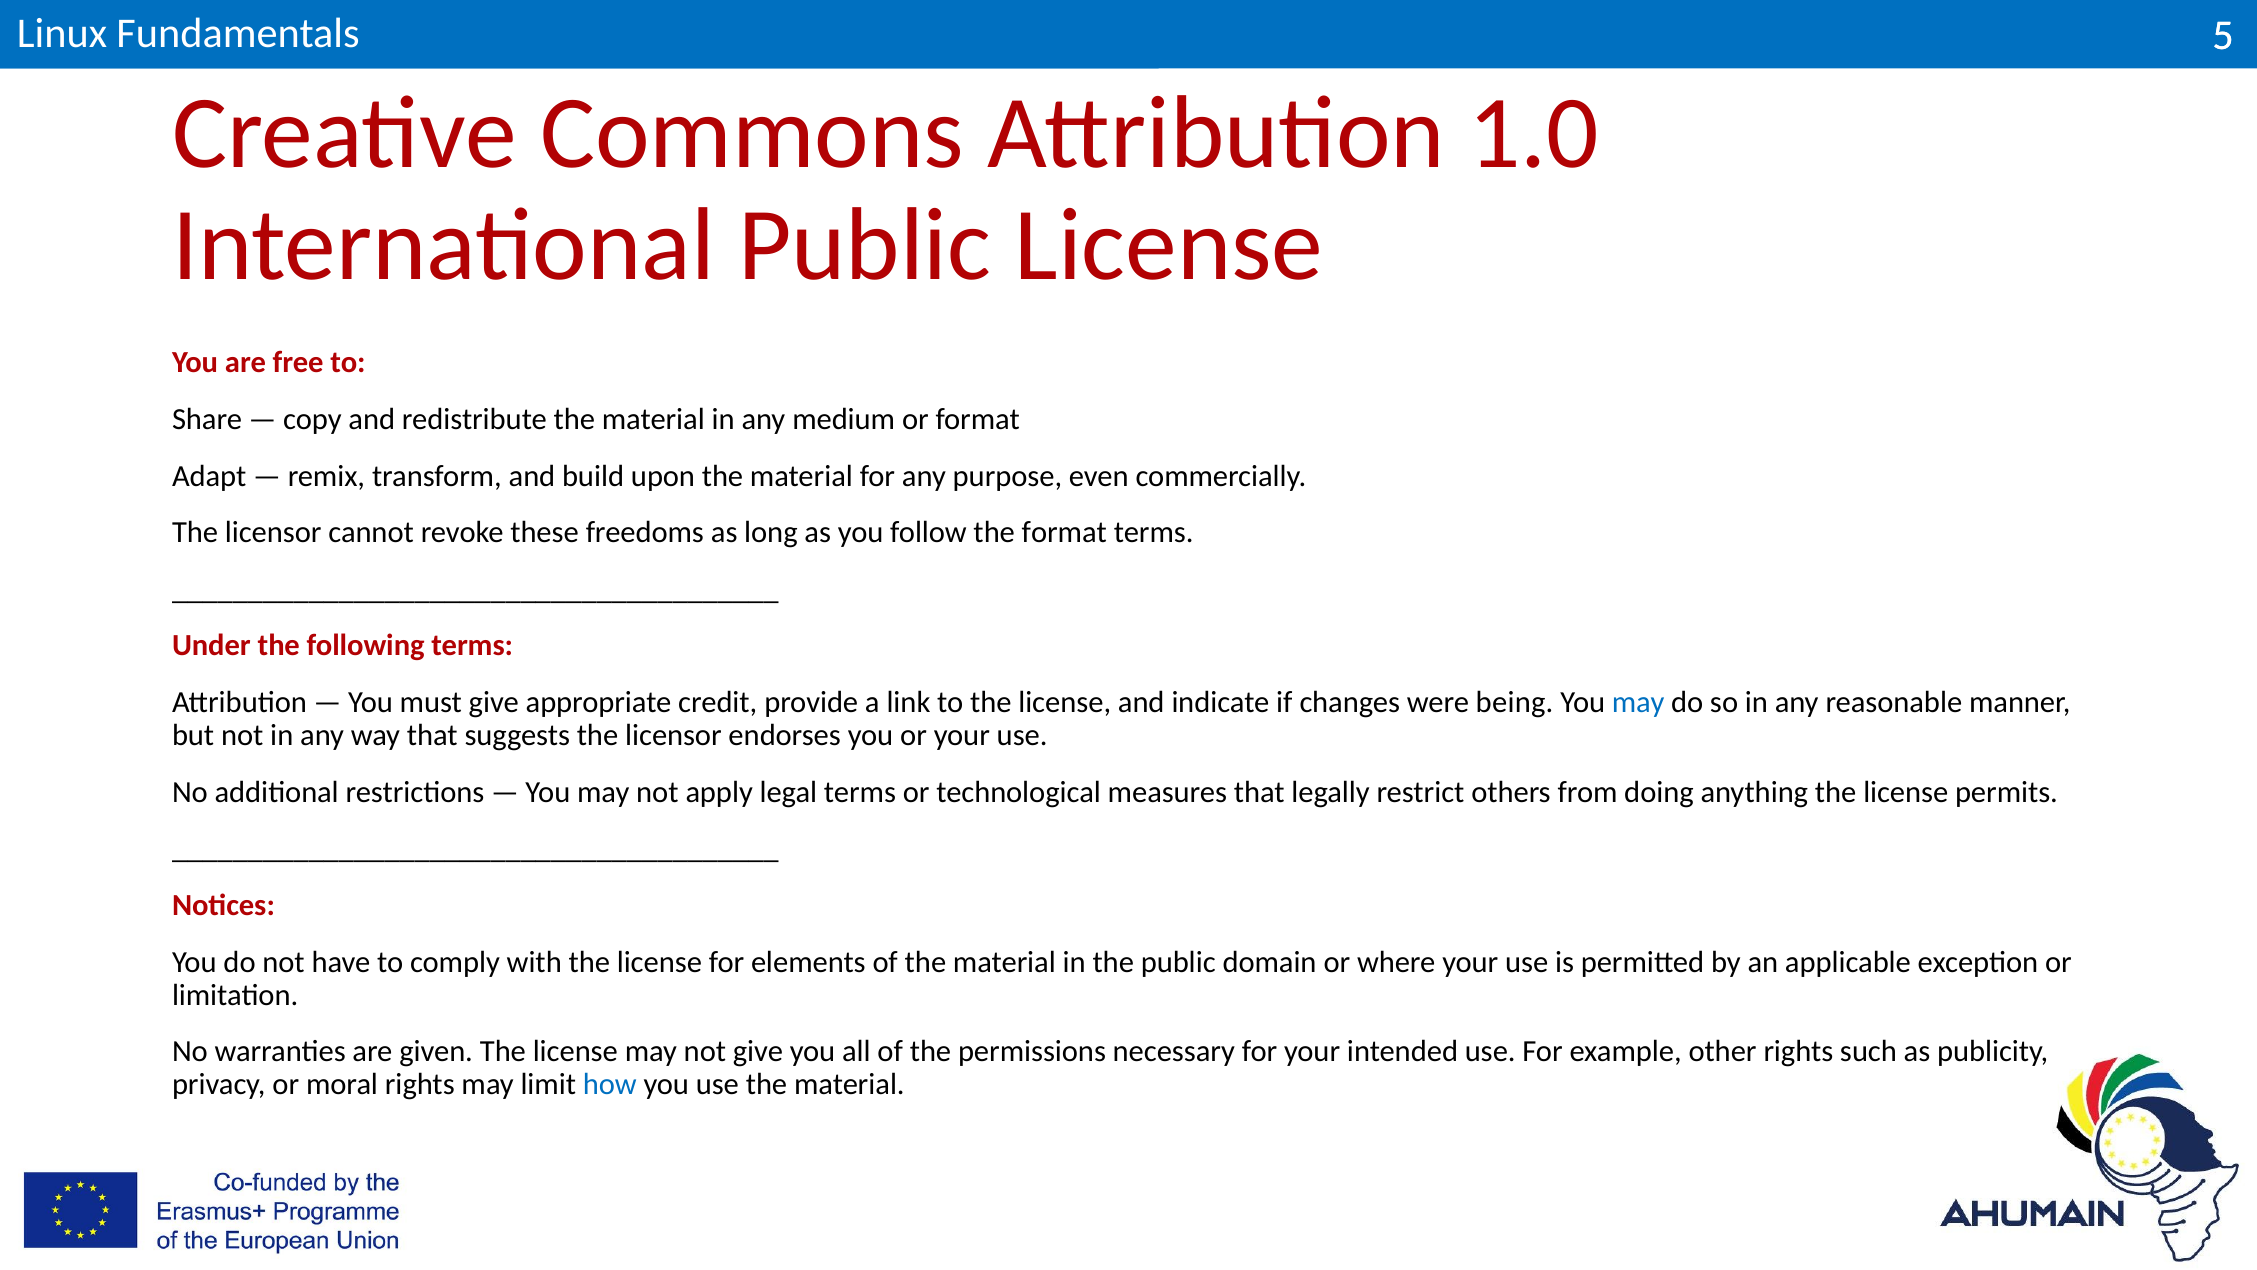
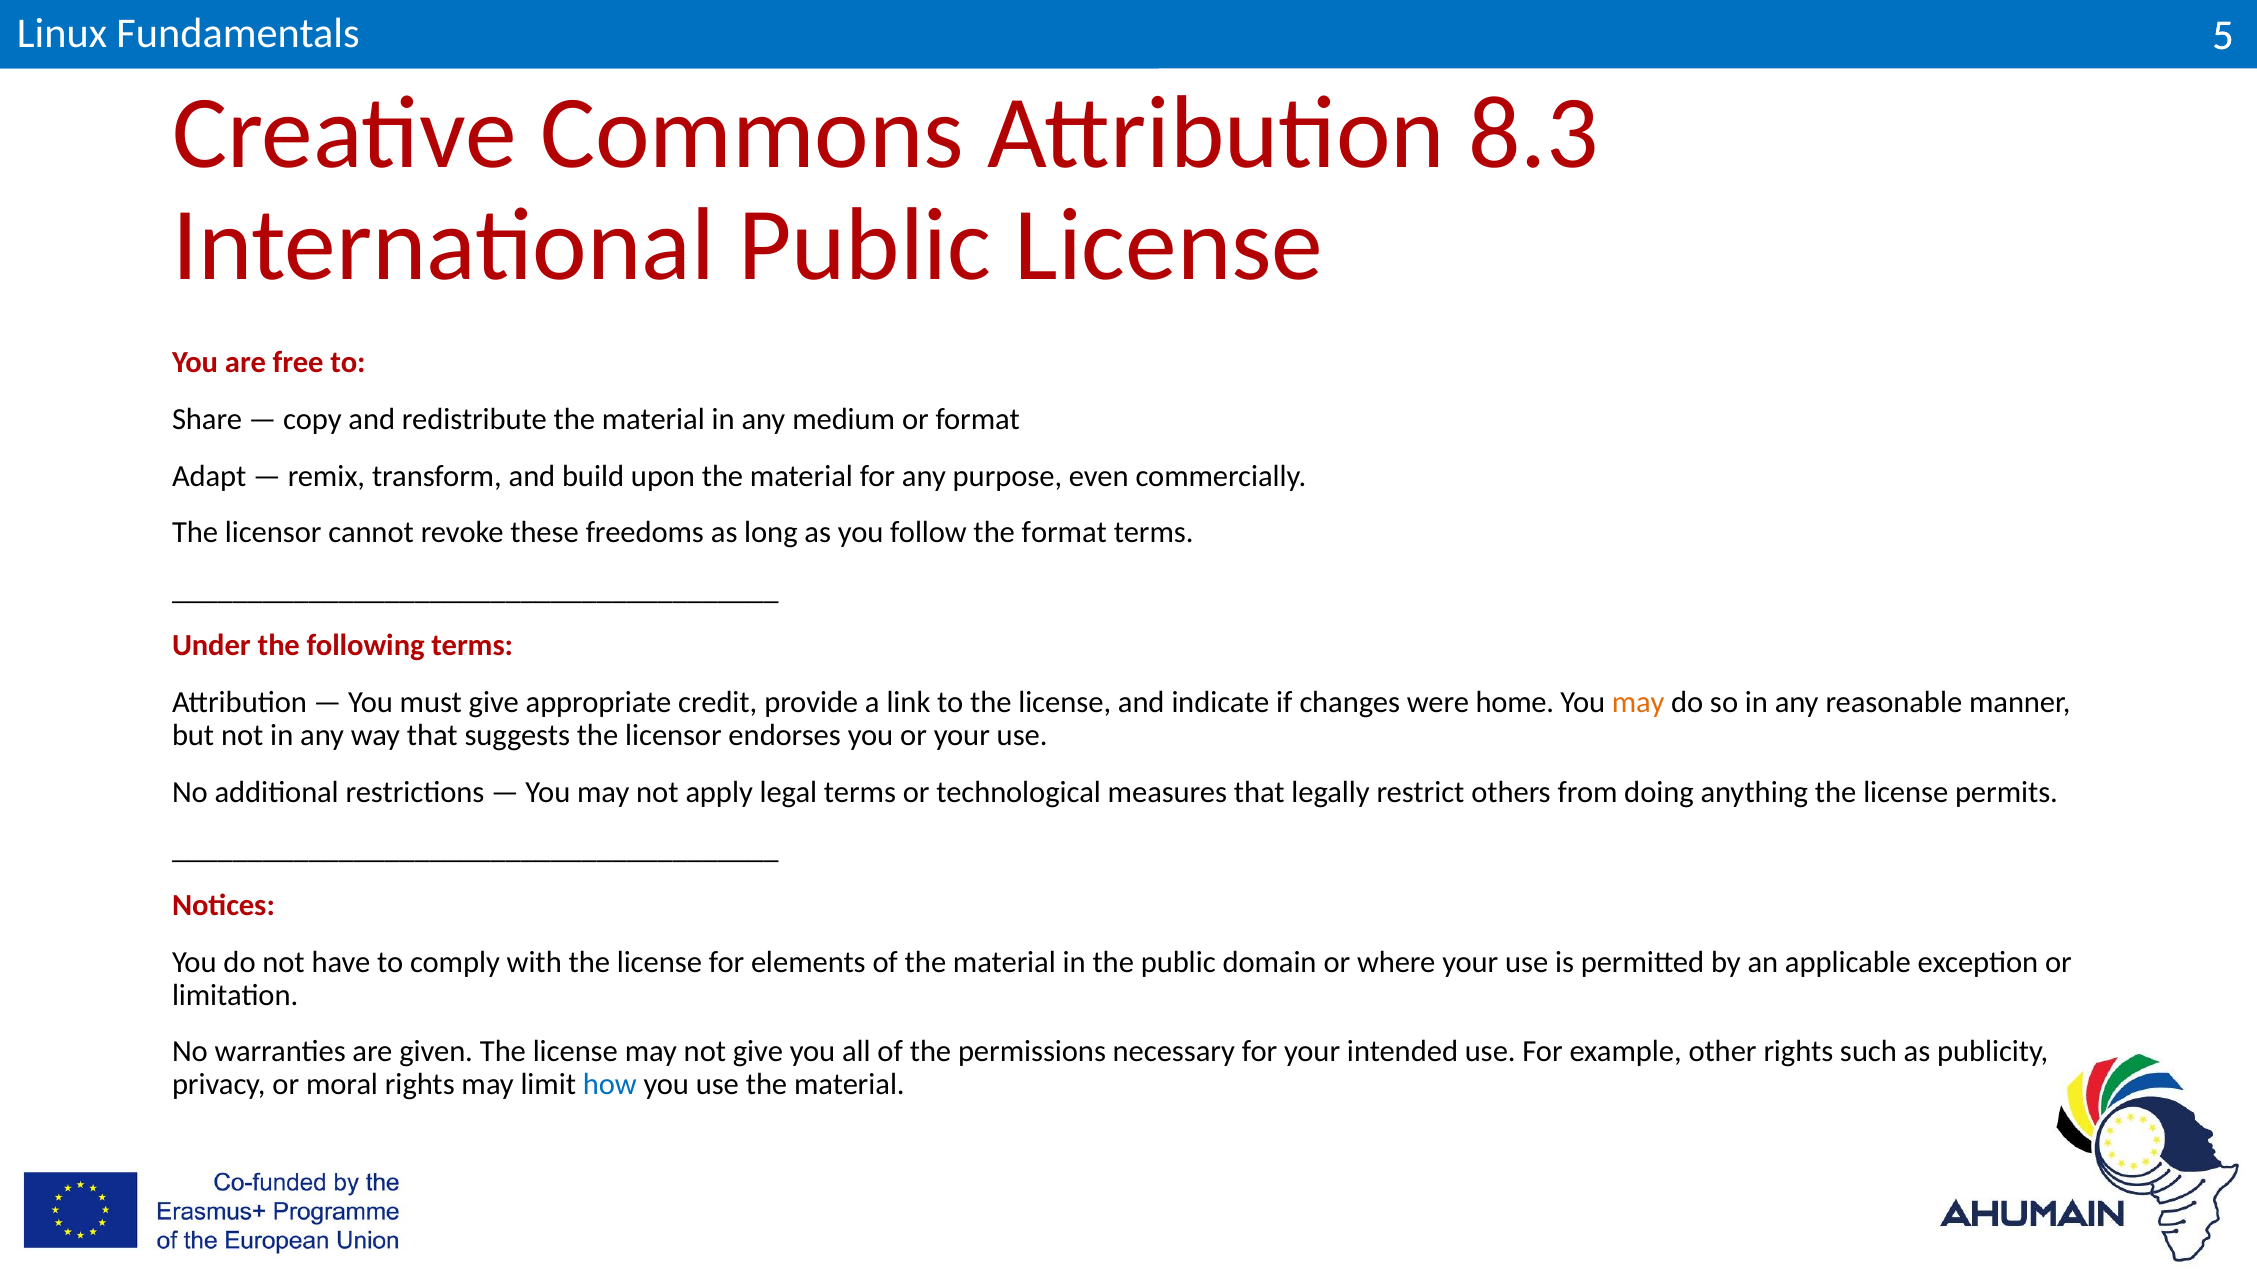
1.0: 1.0 -> 8.3 (1534, 134)
being: being -> home (1515, 702)
may colour: blue -> orange (1638, 702)
